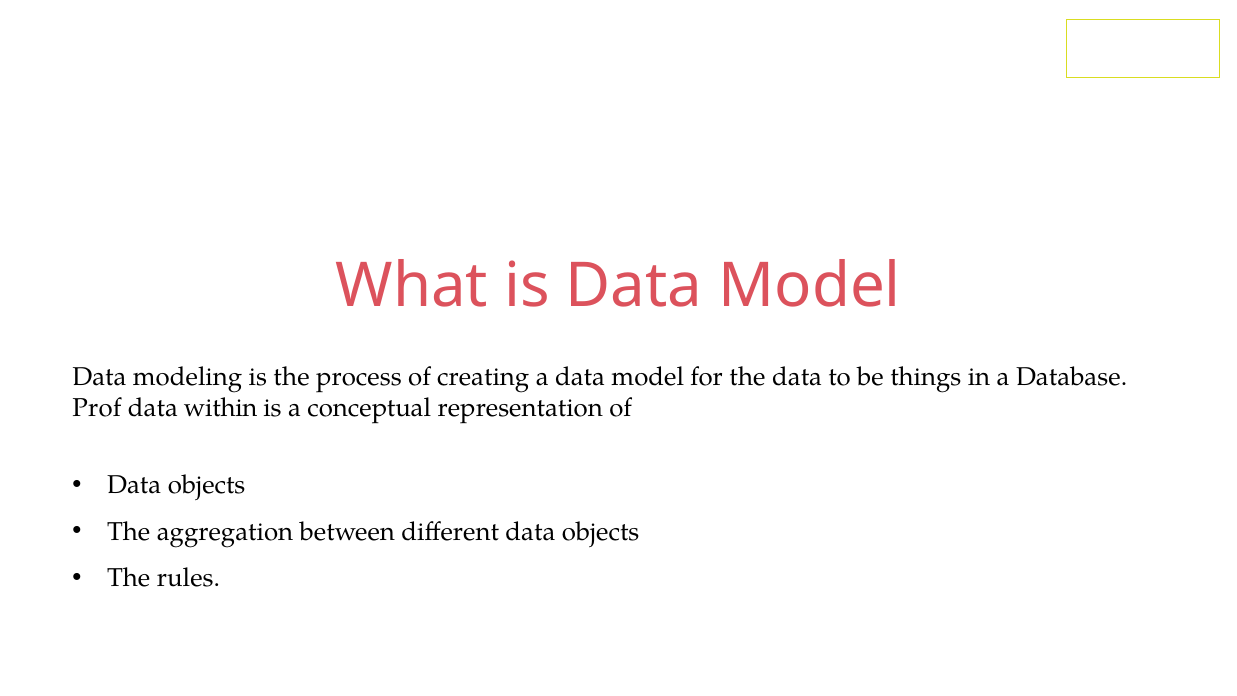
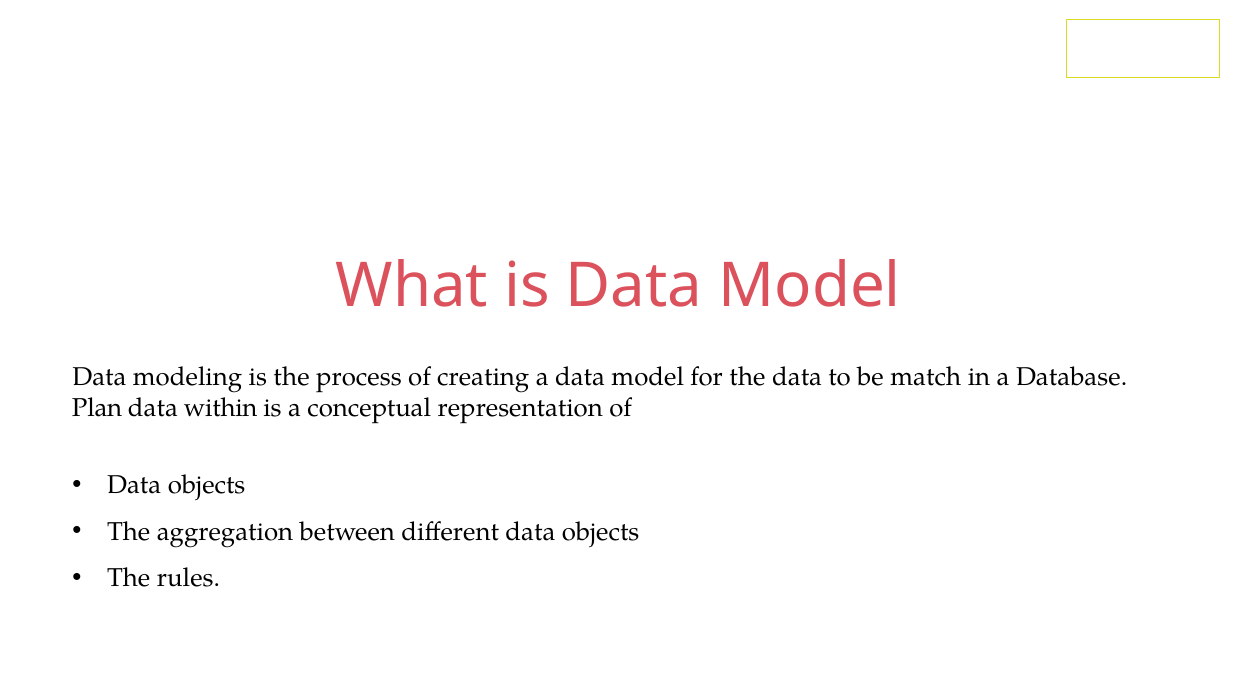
things: things -> match (926, 377)
Prof: Prof -> Plan (97, 408)
